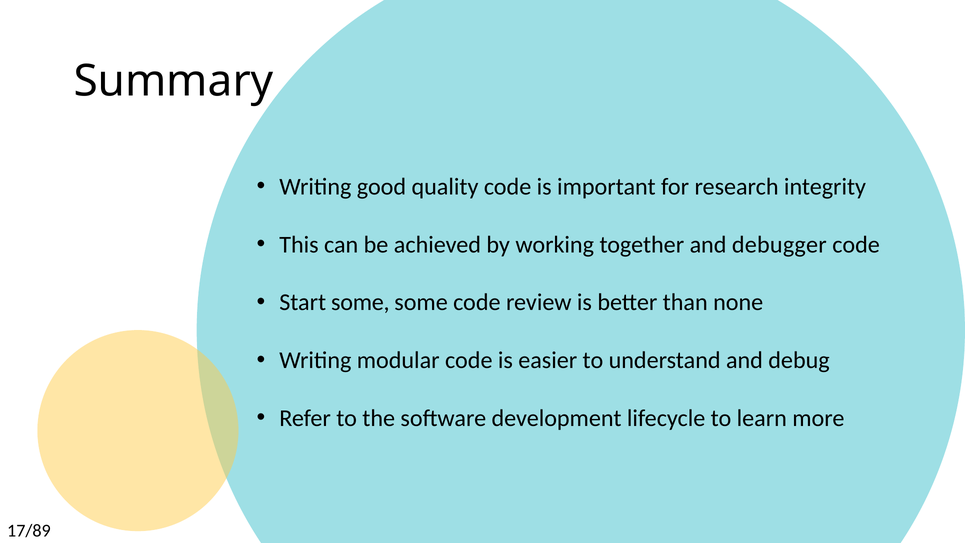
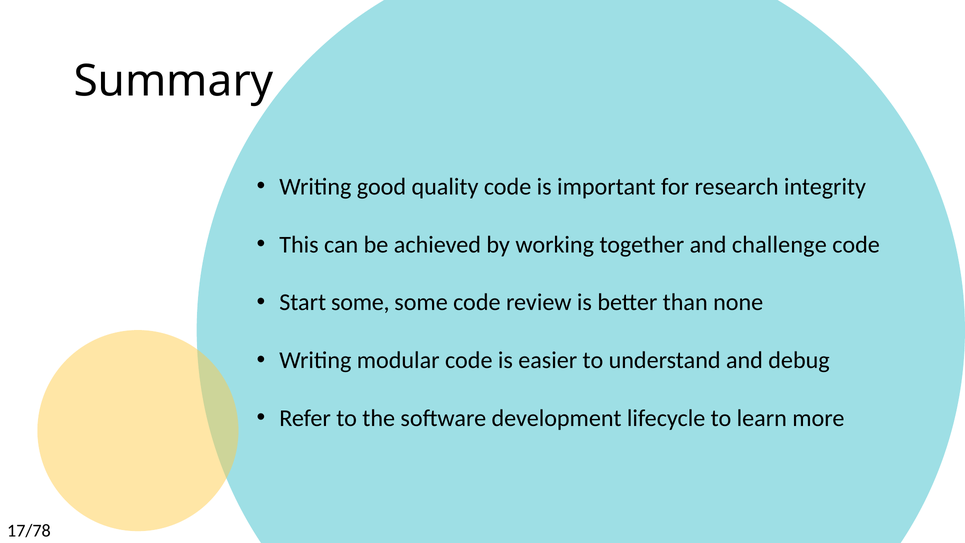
debugger: debugger -> challenge (779, 244)
17/89: 17/89 -> 17/78 (29, 531)
